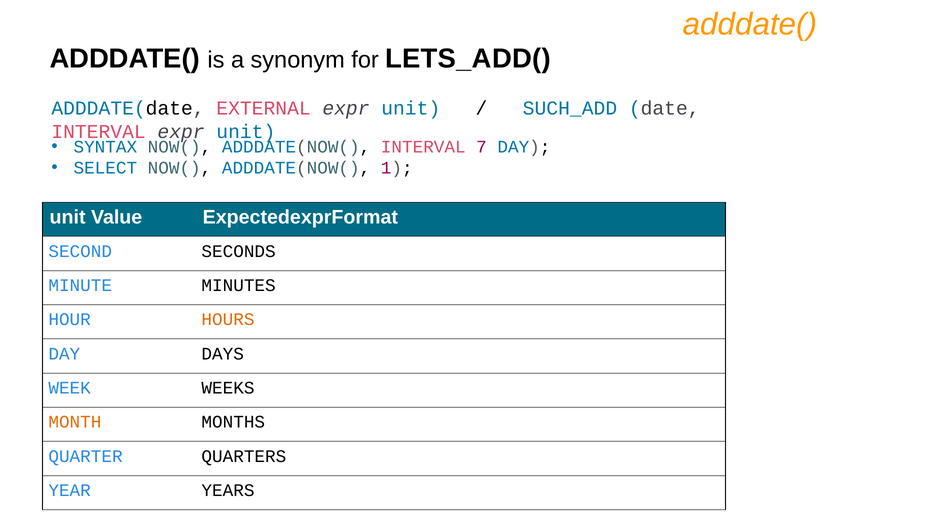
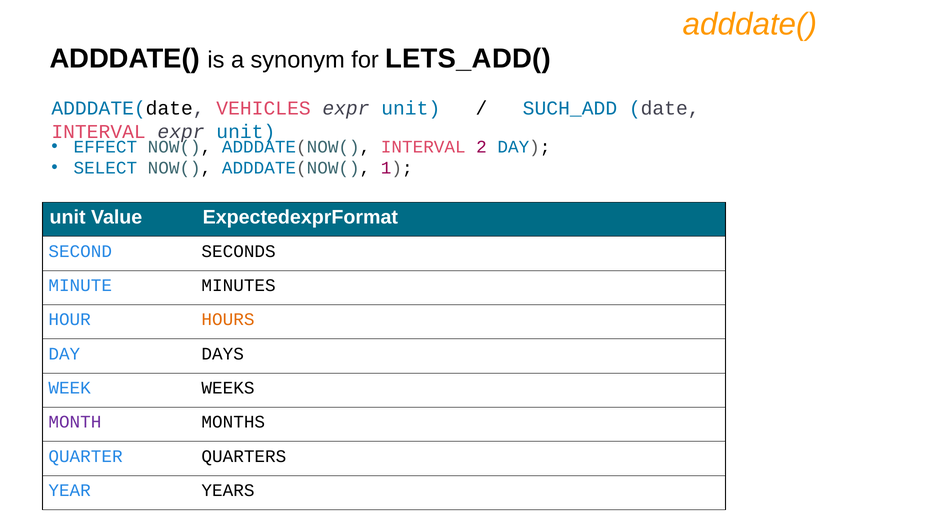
EXTERNAL: EXTERNAL -> VEHICLES (264, 108)
SYNTAX: SYNTAX -> EFFECT (105, 147)
7: 7 -> 2 (482, 147)
MONTH colour: orange -> purple (75, 422)
